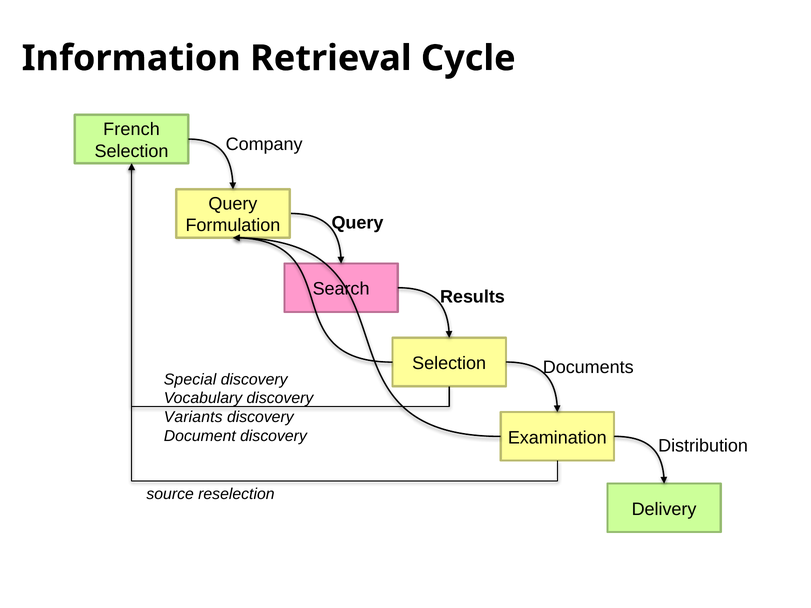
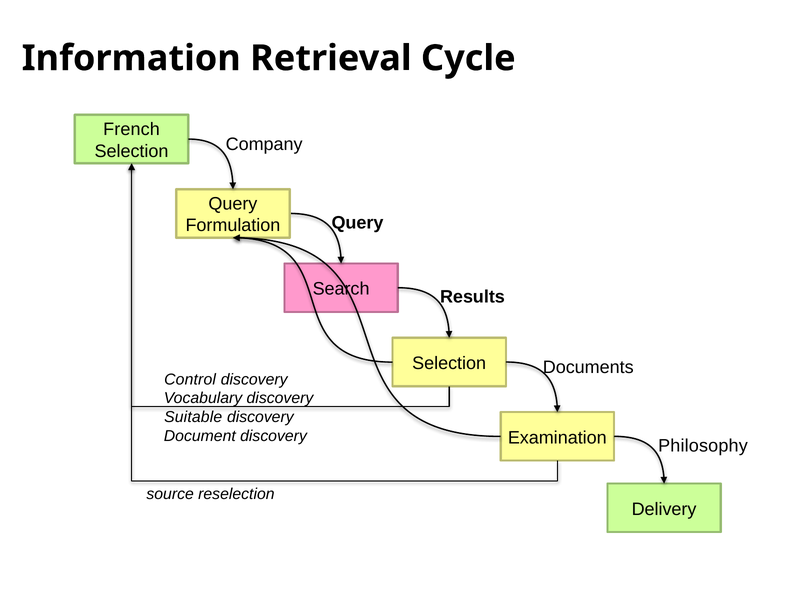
Special: Special -> Control (190, 379)
Variants: Variants -> Suitable (193, 417)
Distribution: Distribution -> Philosophy (703, 446)
